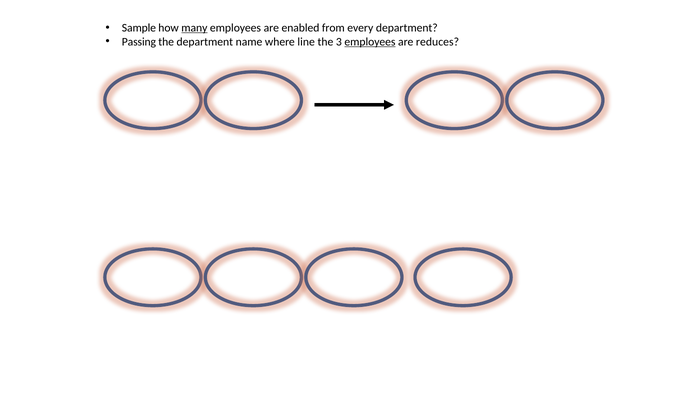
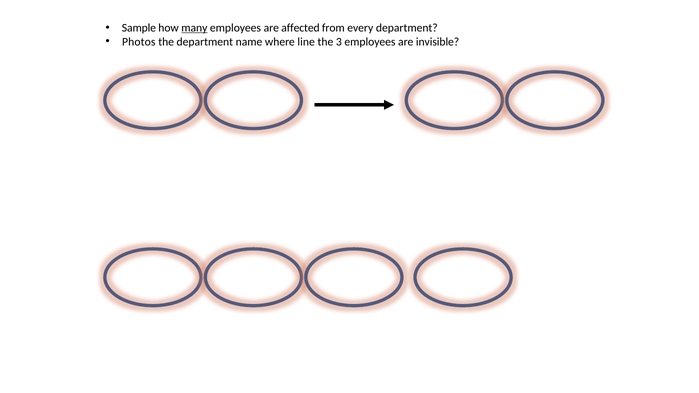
enabled: enabled -> affected (300, 28)
Passing: Passing -> Photos (139, 42)
employees underline: present -> none (370, 42)
reduces: reduces -> invisible (438, 42)
